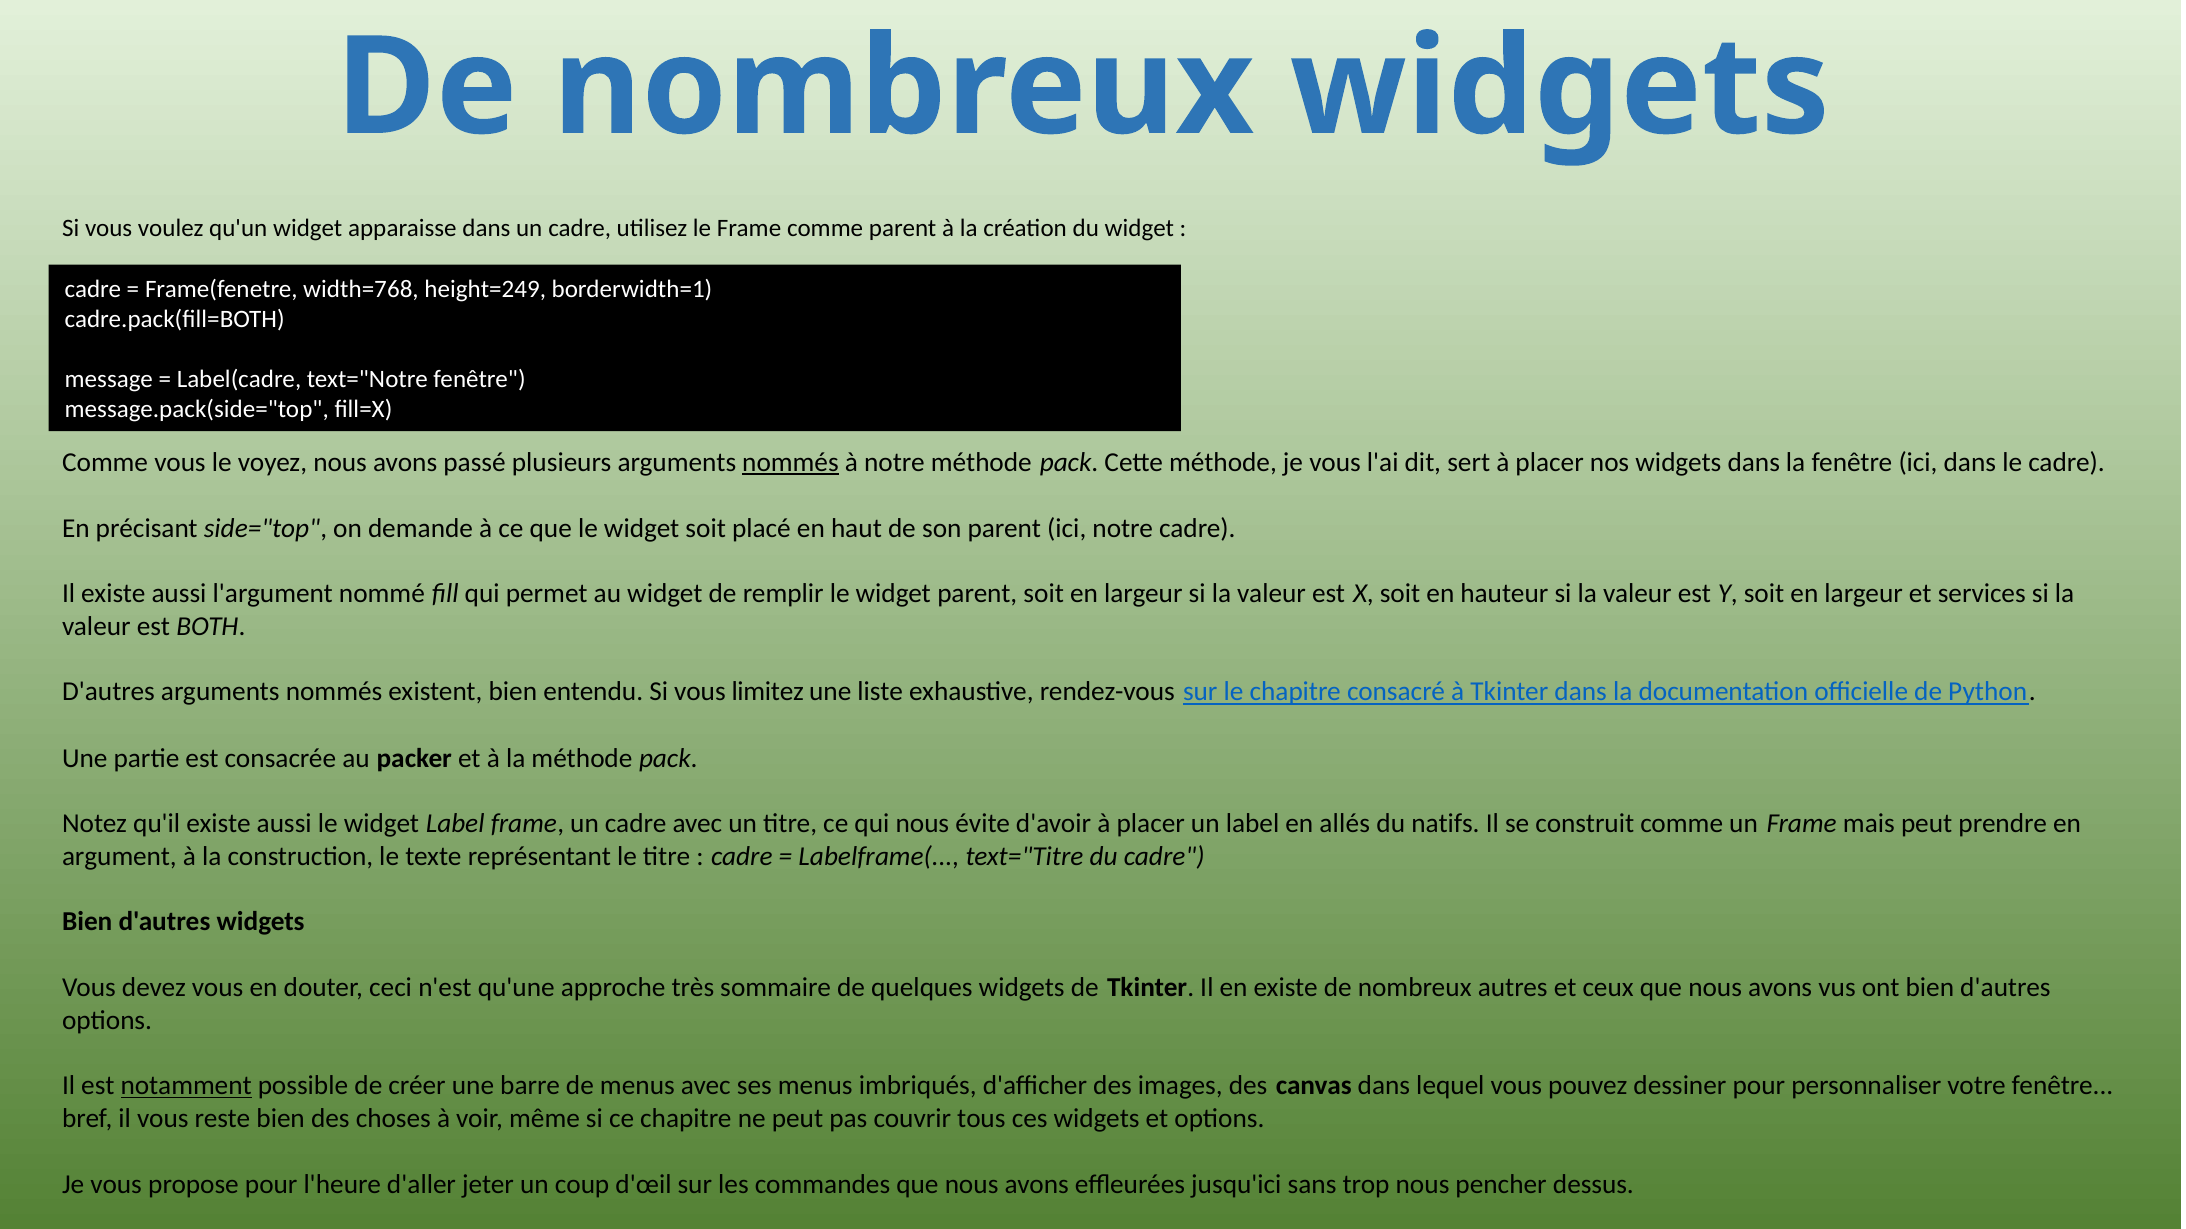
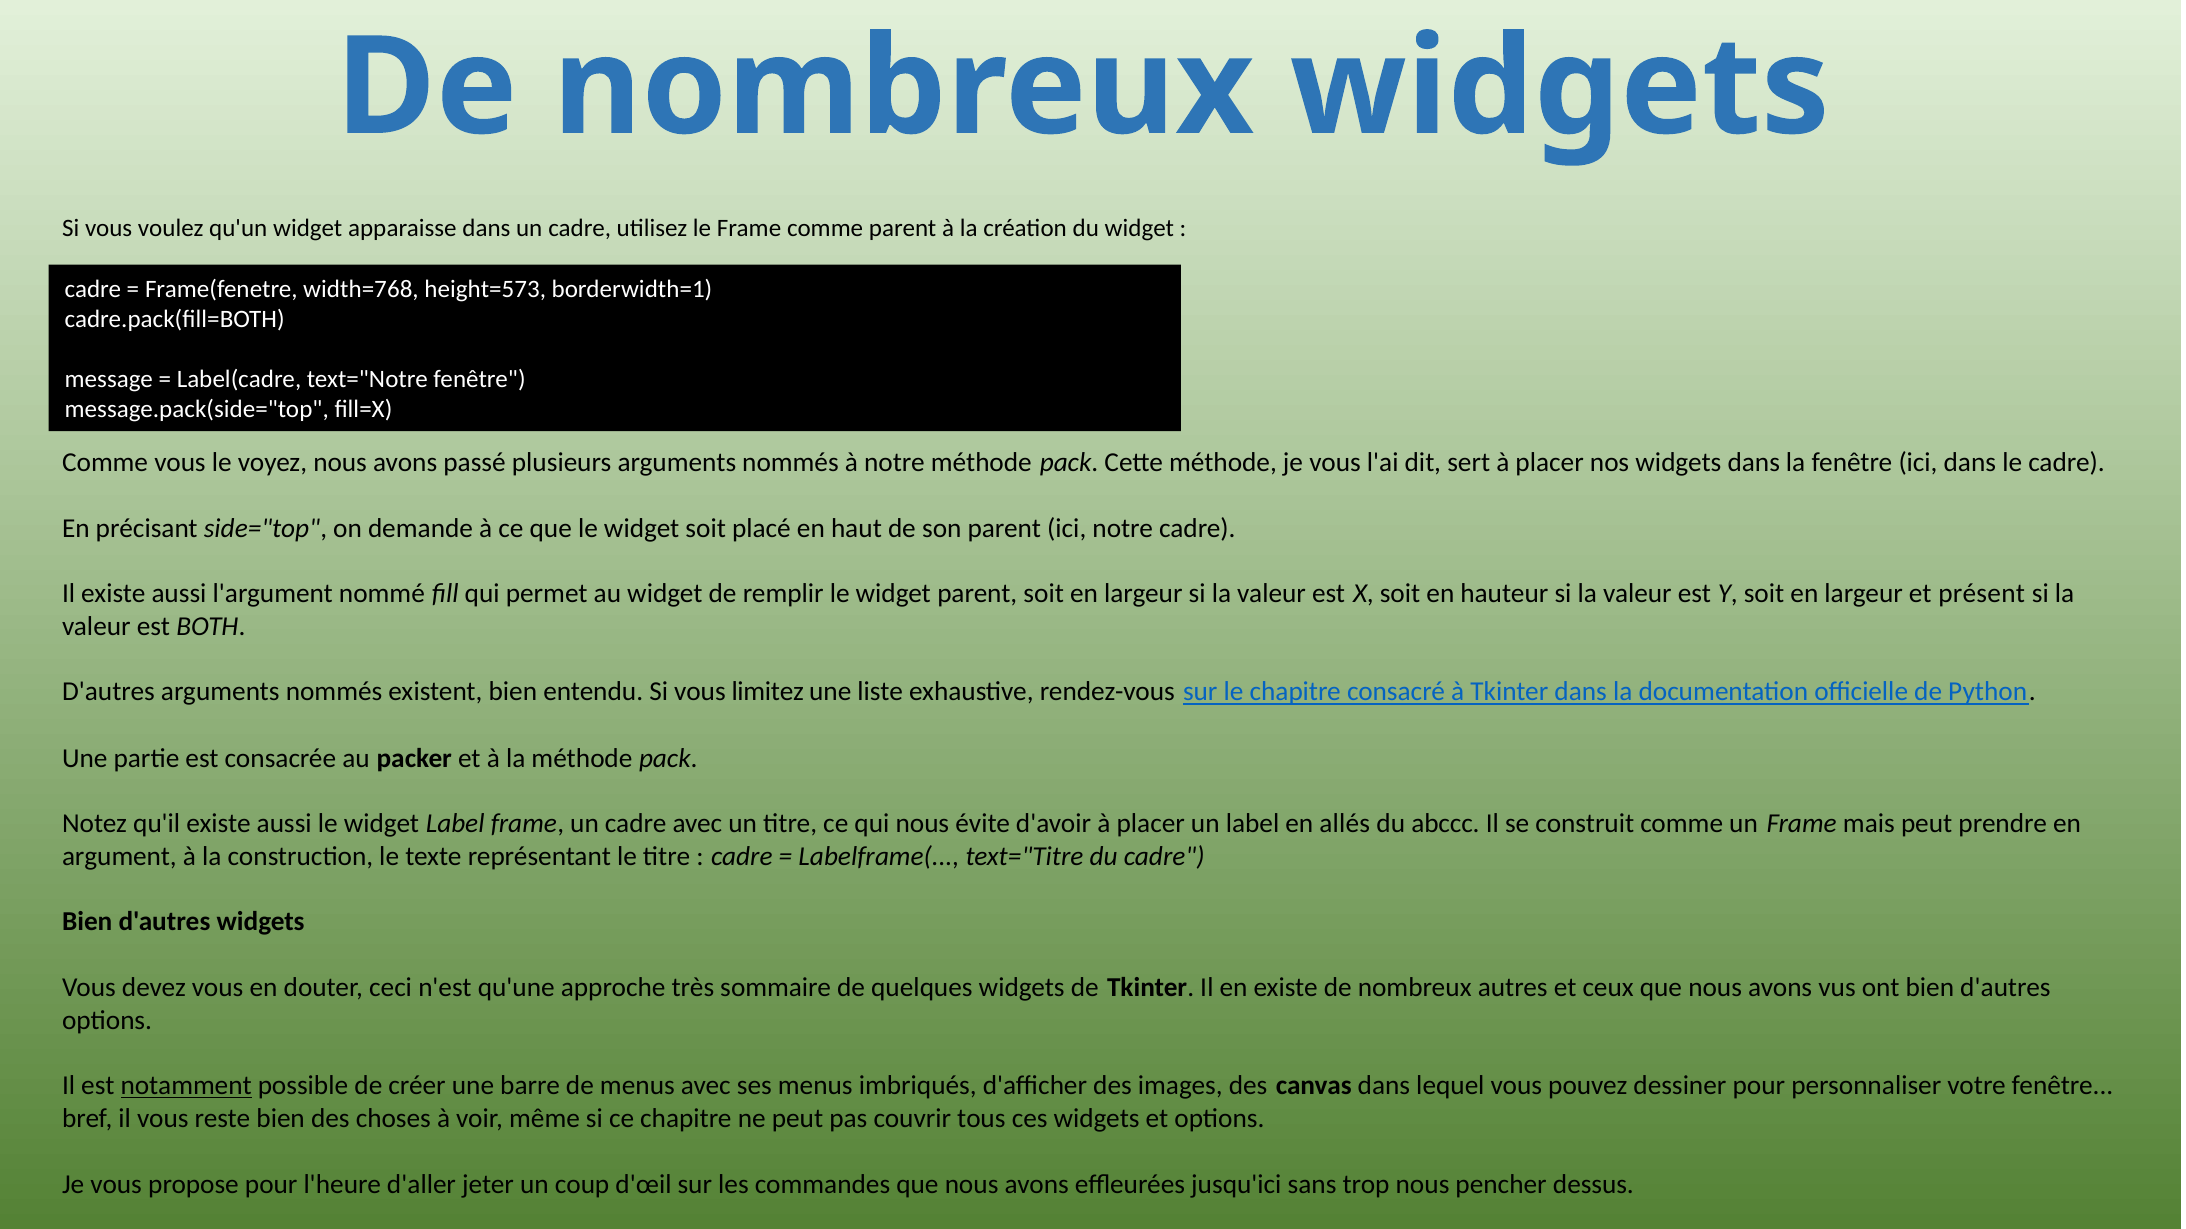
height=249: height=249 -> height=573 (485, 290)
nommés underline: present -> none (790, 463)
services: services -> présent (1982, 594)
natifs: natifs -> abccc (1445, 824)
